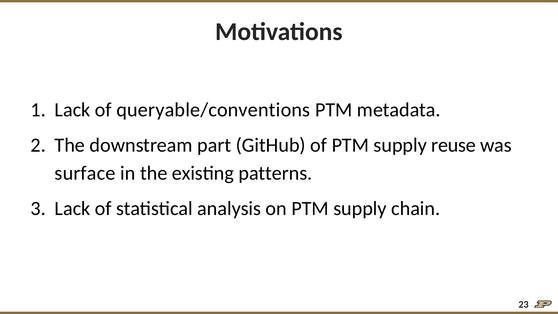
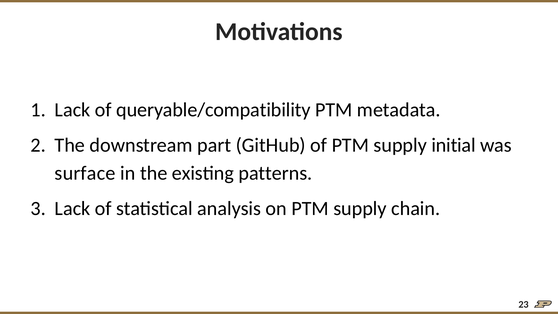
queryable/conventions: queryable/conventions -> queryable/compatibility (213, 110)
reuse: reuse -> initial (454, 145)
